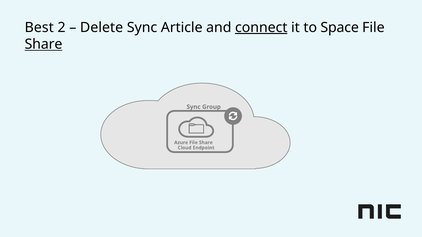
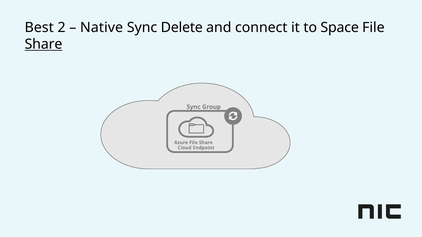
Delete: Delete -> Native (102, 28)
Article: Article -> Delete (182, 28)
connect underline: present -> none (261, 28)
